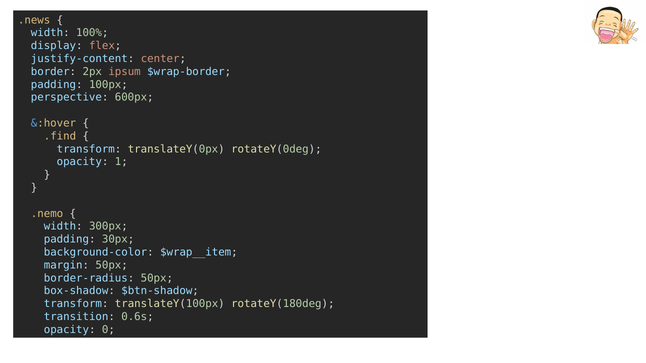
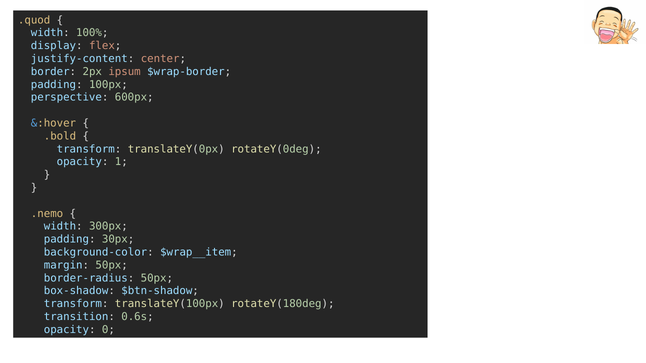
.news: .news -> .quod (34, 20)
.find: .find -> .bold (60, 136)
